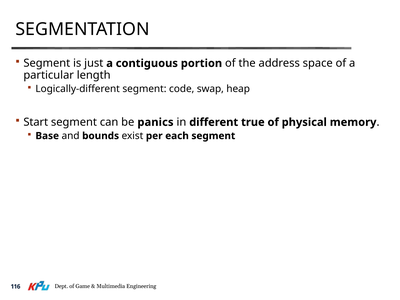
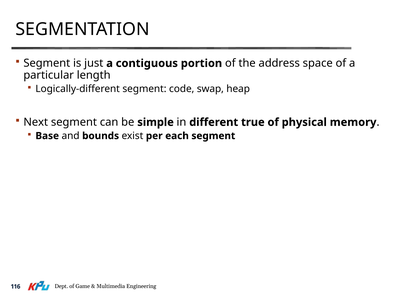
Start: Start -> Next (36, 122)
panics: panics -> simple (156, 122)
